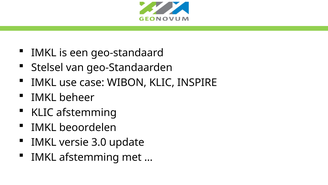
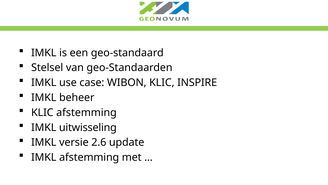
beoordelen: beoordelen -> uitwisseling (88, 127)
3.0: 3.0 -> 2.6 (99, 142)
